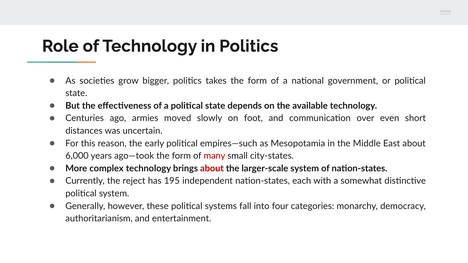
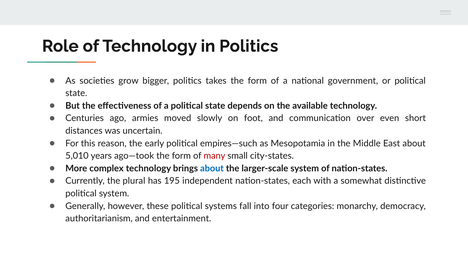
6,000: 6,000 -> 5,010 (77, 156)
about colour: red -> blue (212, 169)
reject: reject -> plural (134, 181)
